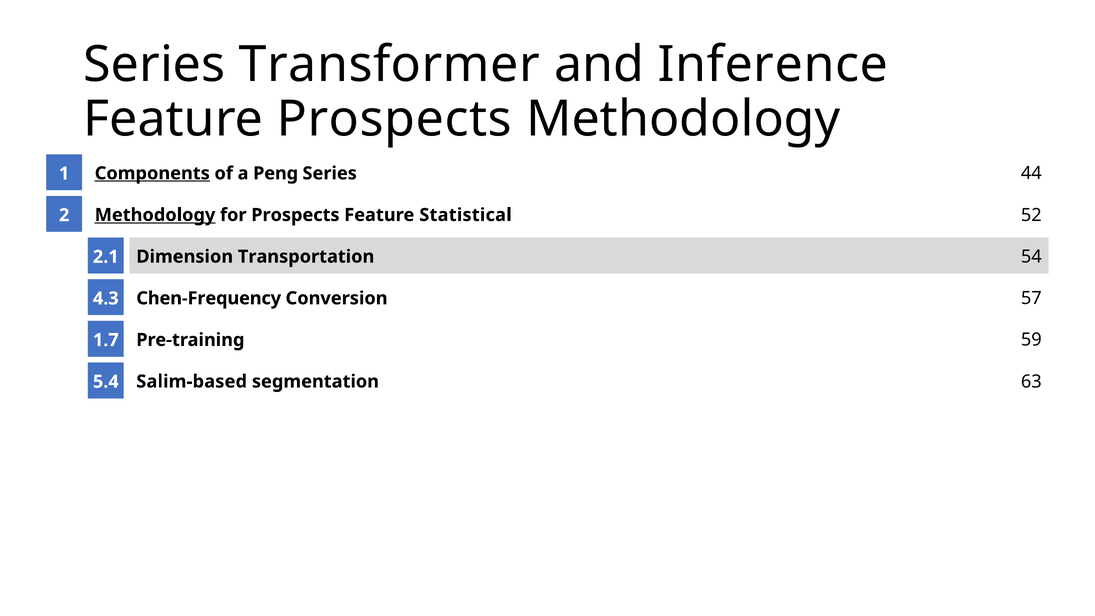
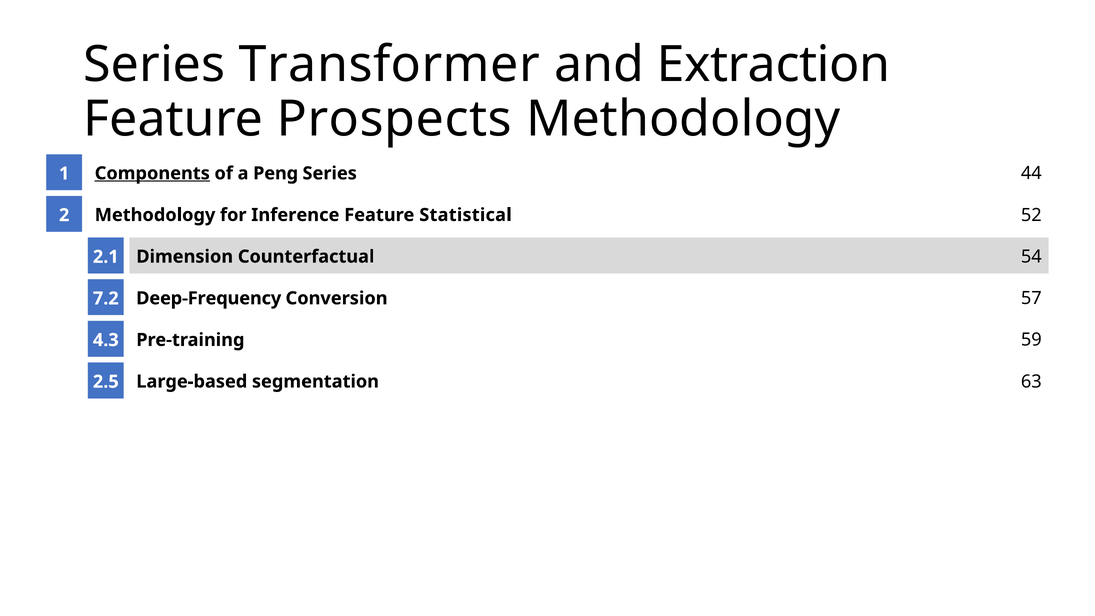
Inference: Inference -> Extraction (773, 65)
Methodology underline: present -> none (155, 215)
for Prospects: Prospects -> Inference (295, 215)
Transportation: Transportation -> Counterfactual (306, 257)
Chen-Frequency: Chen-Frequency -> Deep-Frequency (209, 298)
4.3: 4.3 -> 7.2 (106, 298)
1.7: 1.7 -> 4.3 (106, 340)
Salim-based: Salim-based -> Large-based (192, 382)
5.4: 5.4 -> 2.5 (106, 382)
